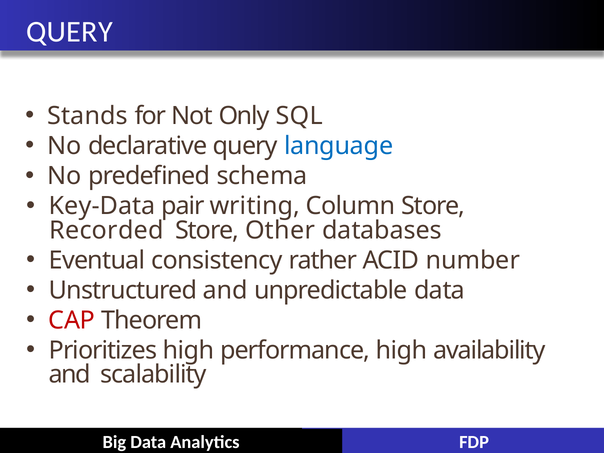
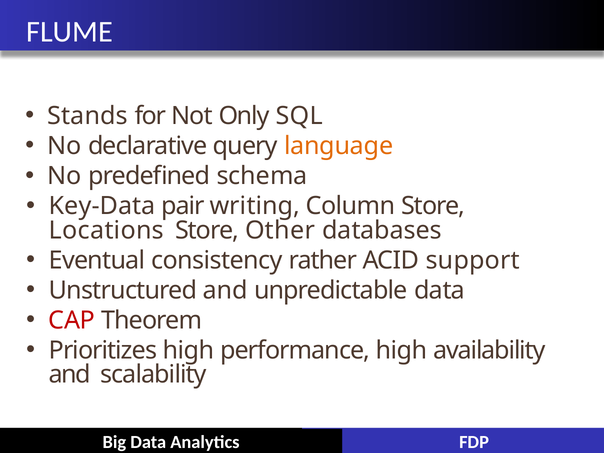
QUERY: QUERY -> FLUME (70, 32)
language colour: blue -> orange (339, 146)
Recorded: Recorded -> Locations (106, 230)
number: number -> support (473, 260)
